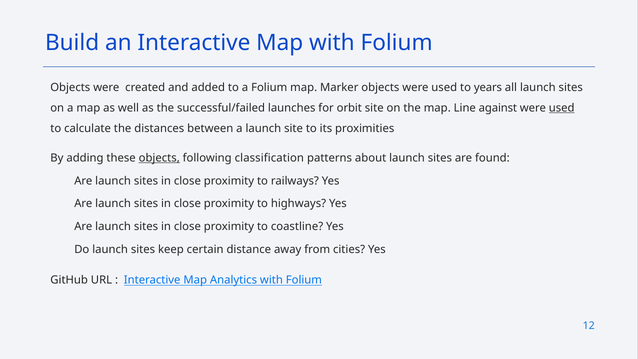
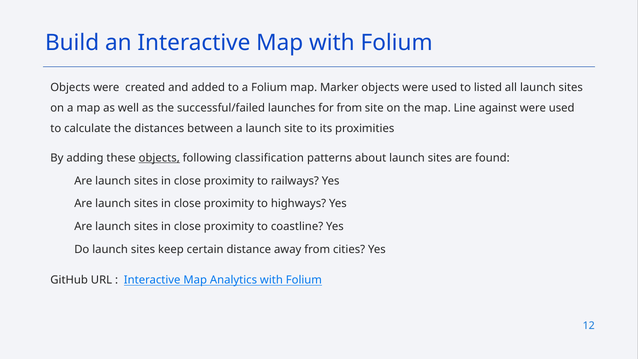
years: years -> listed (488, 88)
for orbit: orbit -> from (349, 108)
used underline: present -> none (562, 108)
